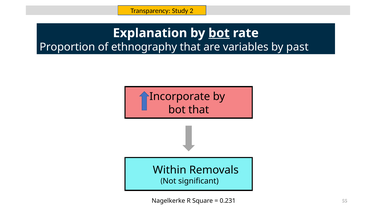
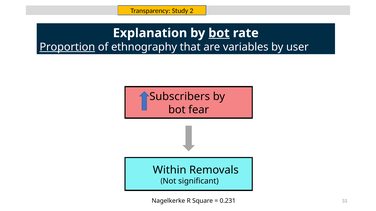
Proportion underline: none -> present (67, 47)
past: past -> user (297, 47)
Incorporate: Incorporate -> Subscribers (180, 97)
bot that: that -> fear (199, 110)
